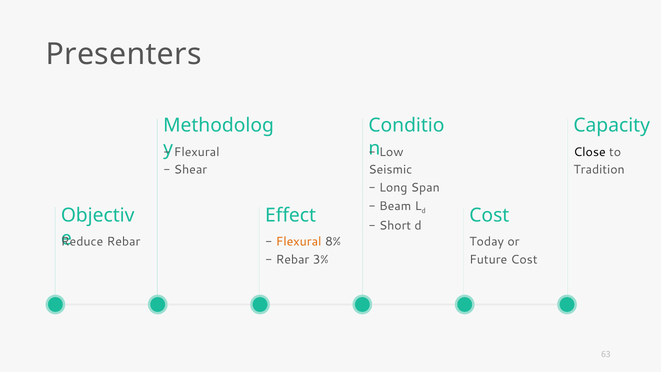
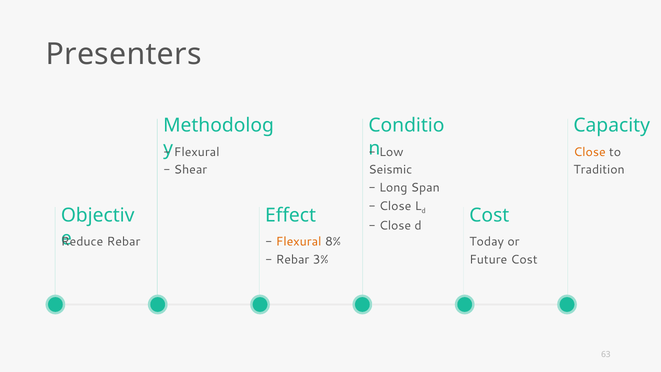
Close colour: black -> orange (590, 152)
Beam: Beam -> Close (395, 206)
Short: Short -> Close (395, 226)
